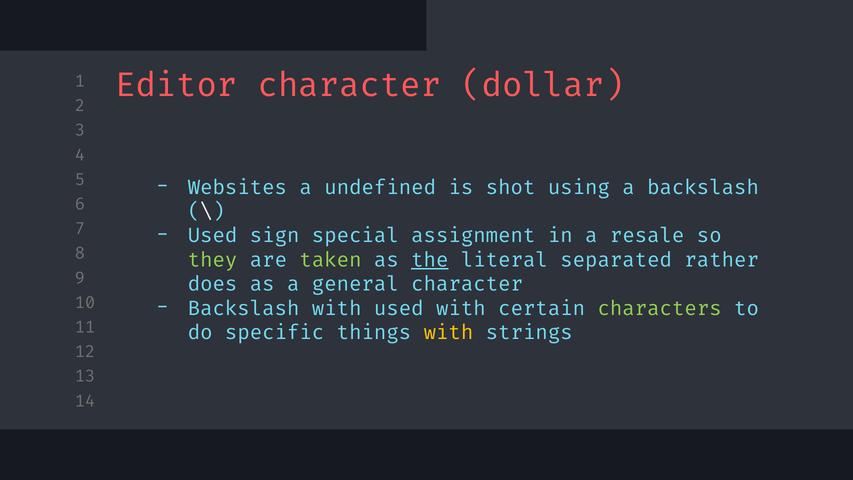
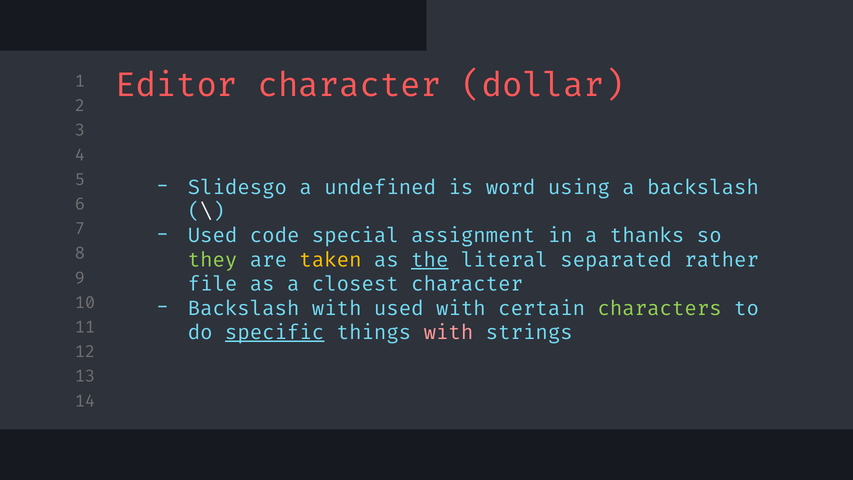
Websites: Websites -> Slidesgo (237, 187)
shot: shot -> word (511, 187)
sign: sign -> code (275, 236)
resale: resale -> thanks (647, 236)
taken colour: light green -> yellow (331, 260)
does: does -> file (213, 284)
general: general -> closest (355, 284)
specific underline: none -> present (275, 332)
with colour: yellow -> pink (448, 332)
